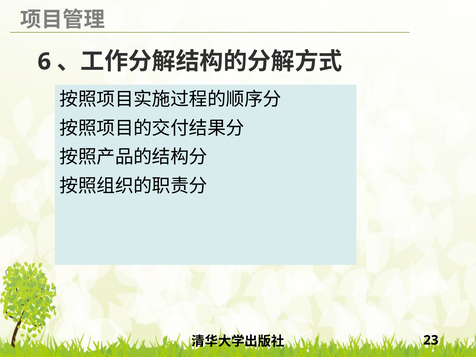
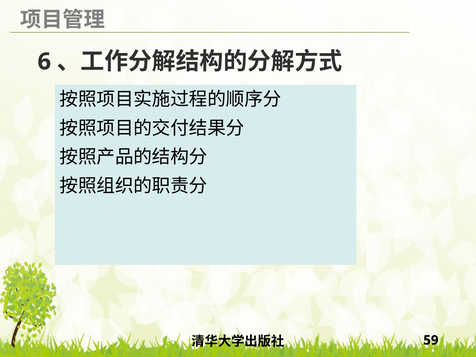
23: 23 -> 59 (431, 340)
